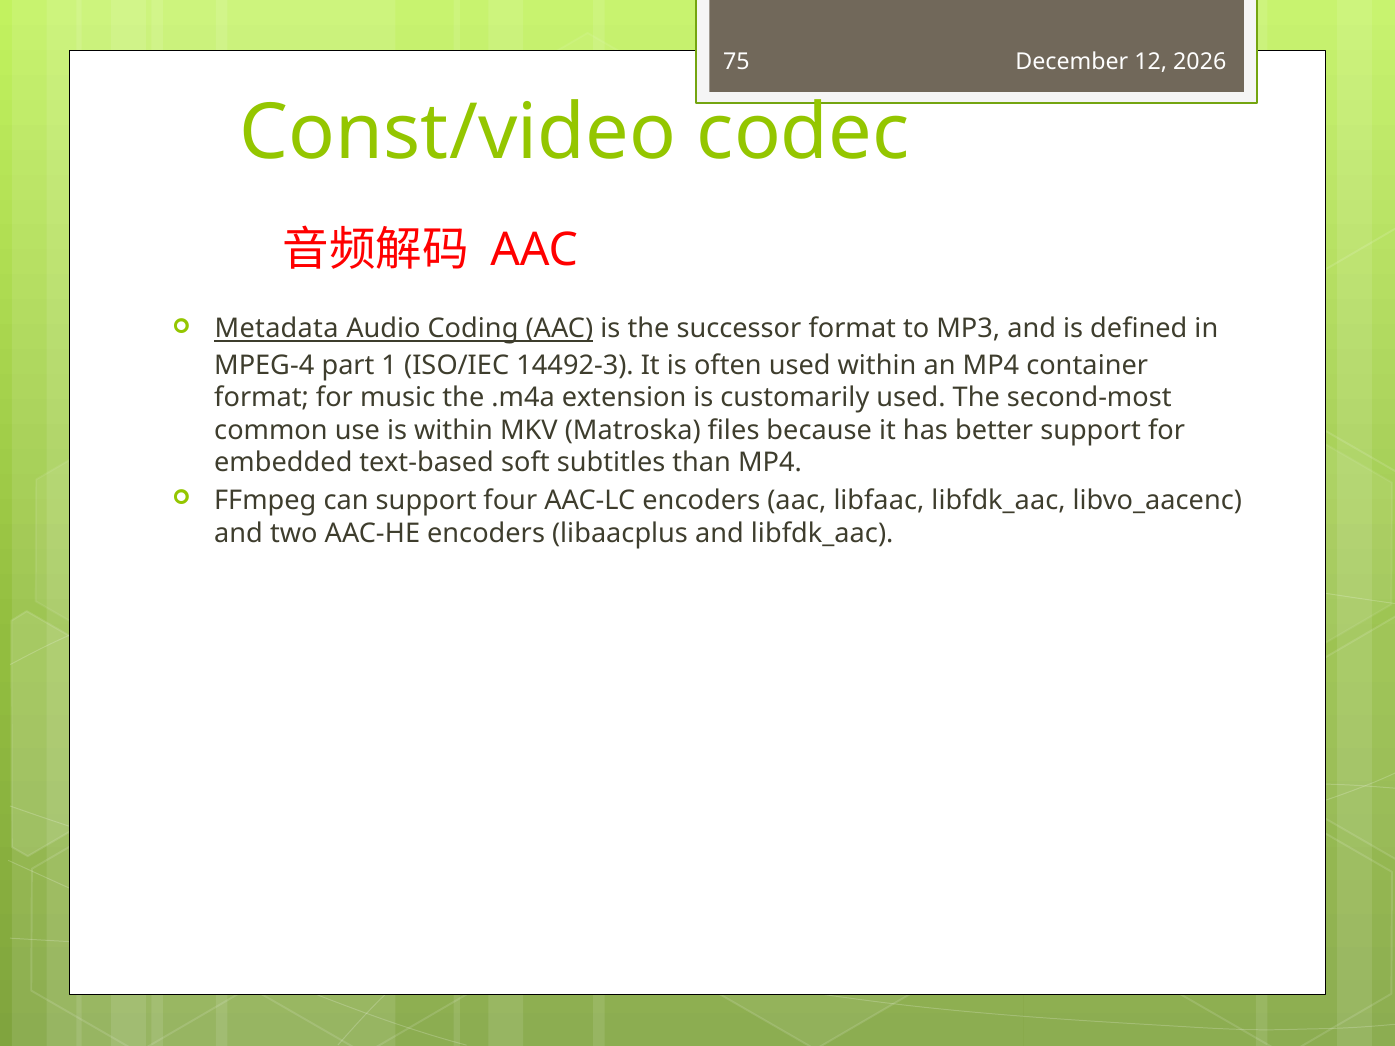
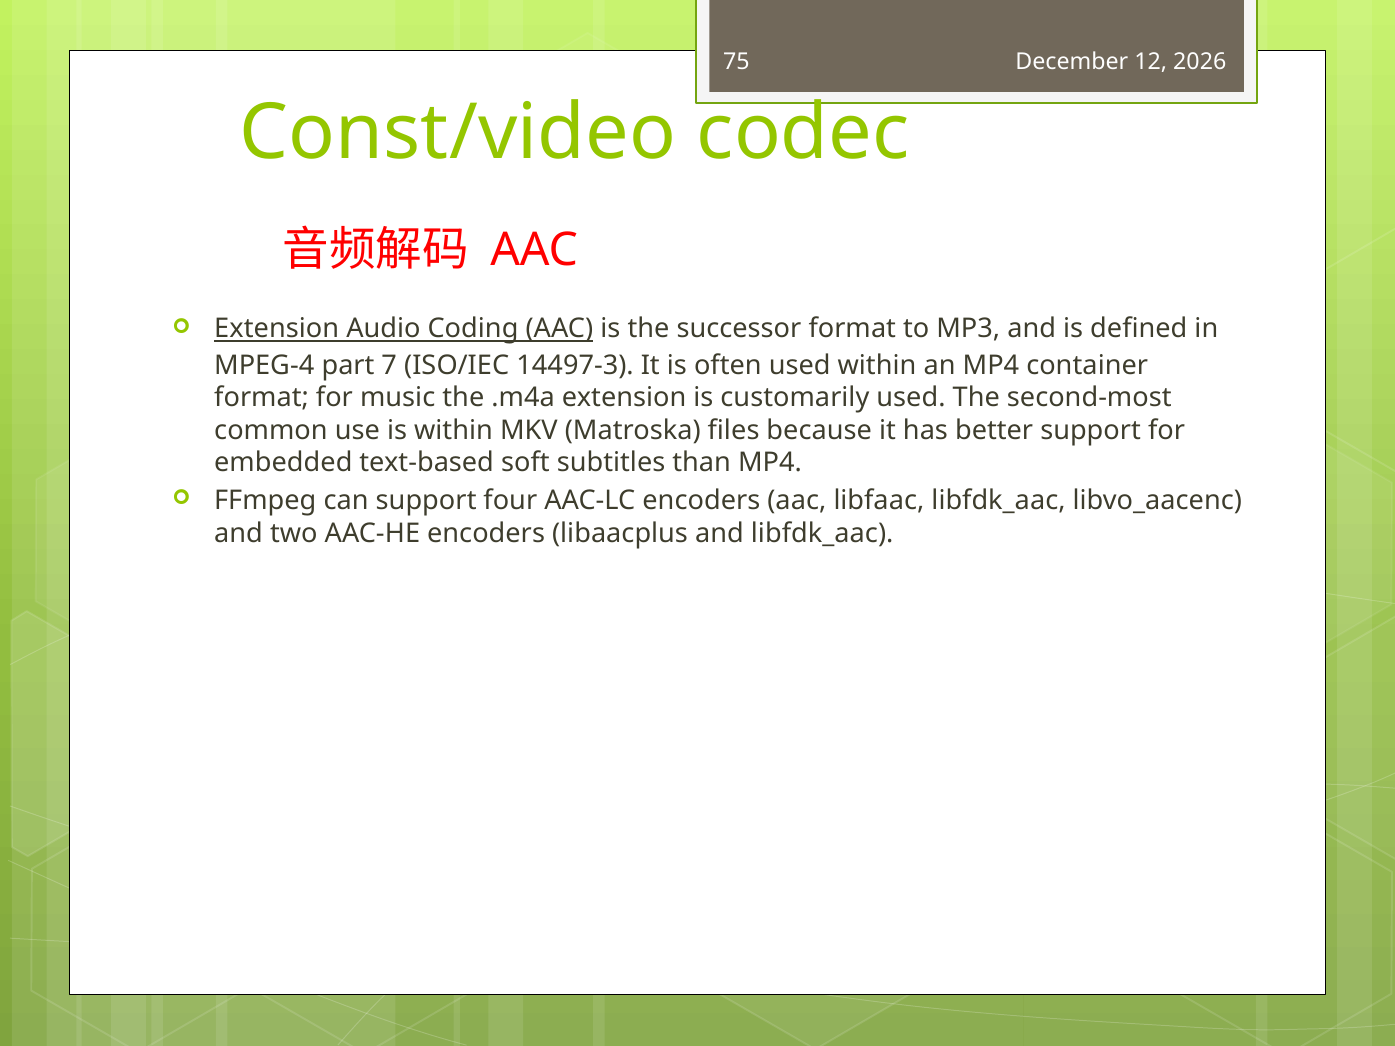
Metadata: Metadata -> Extension (277, 328)
1: 1 -> 7 (389, 365)
14492-3: 14492-3 -> 14497-3 (575, 365)
